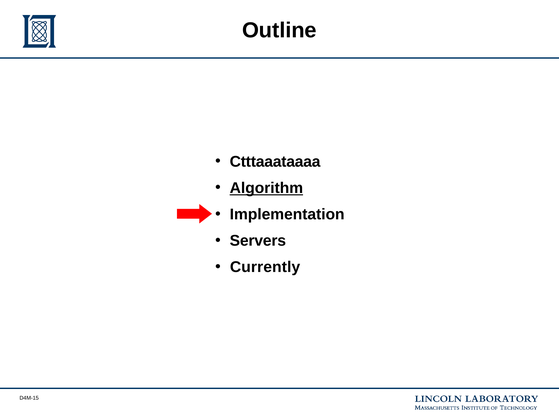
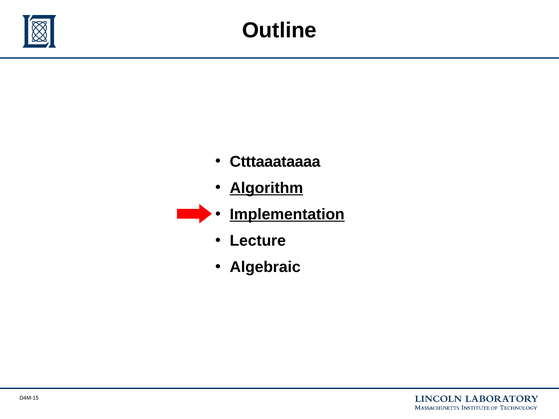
Implementation underline: none -> present (287, 215)
Servers: Servers -> Lecture (258, 241)
Currently: Currently -> Algebraic (265, 267)
